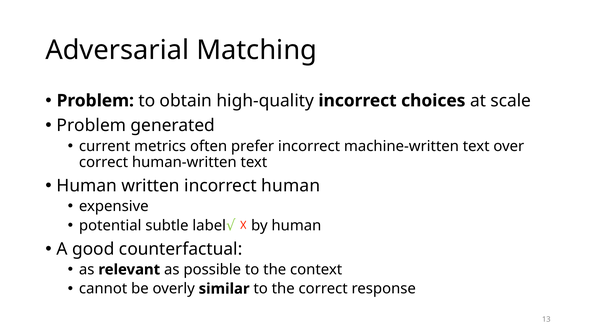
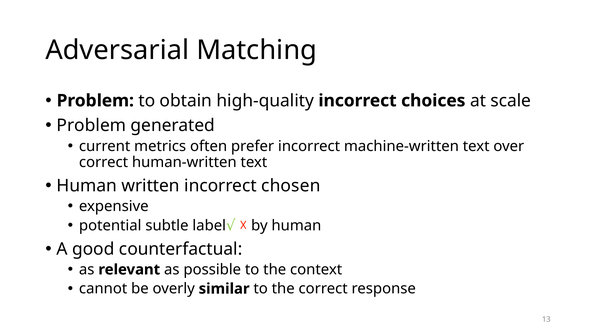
incorrect human: human -> chosen (291, 186)
